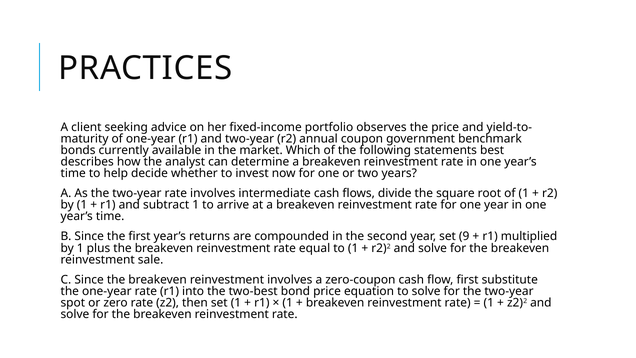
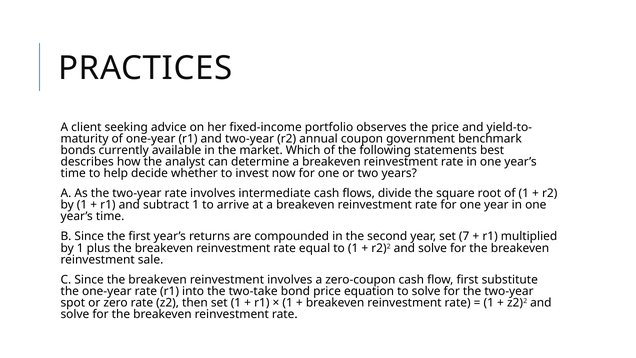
9: 9 -> 7 (464, 236)
two-best: two-best -> two-take (253, 291)
